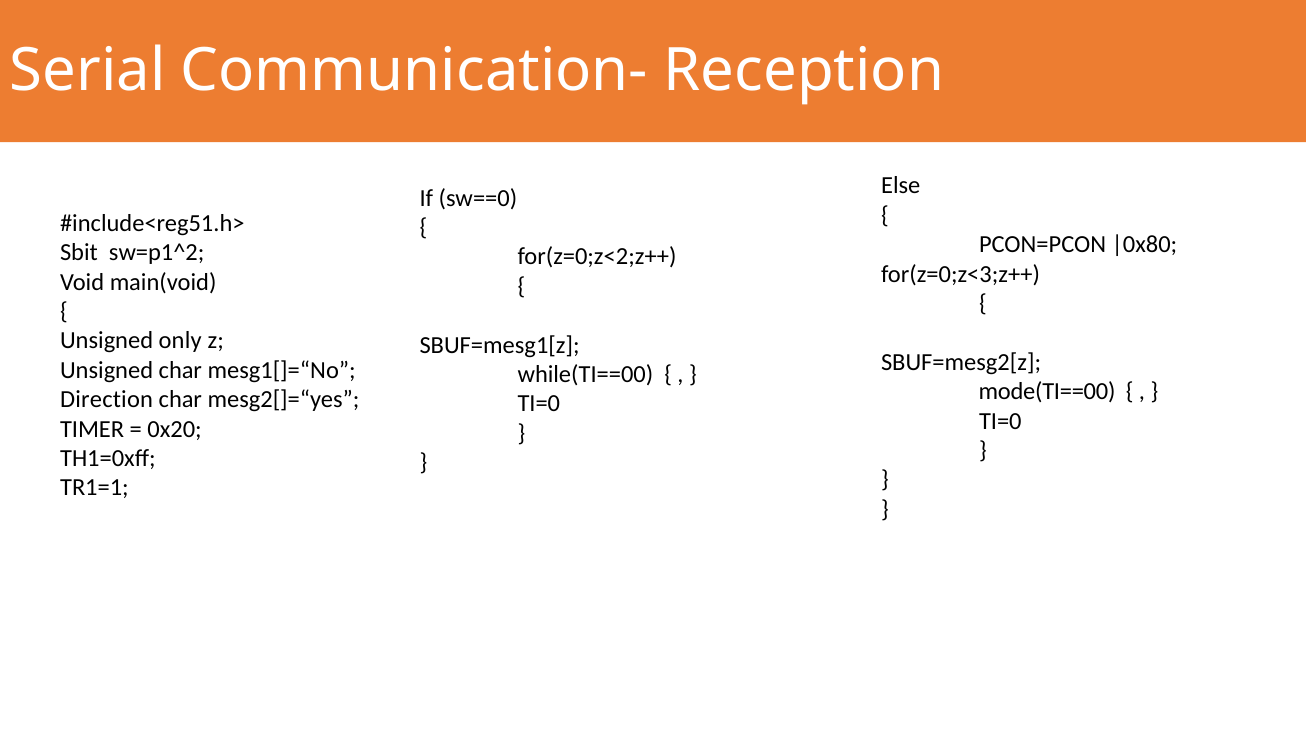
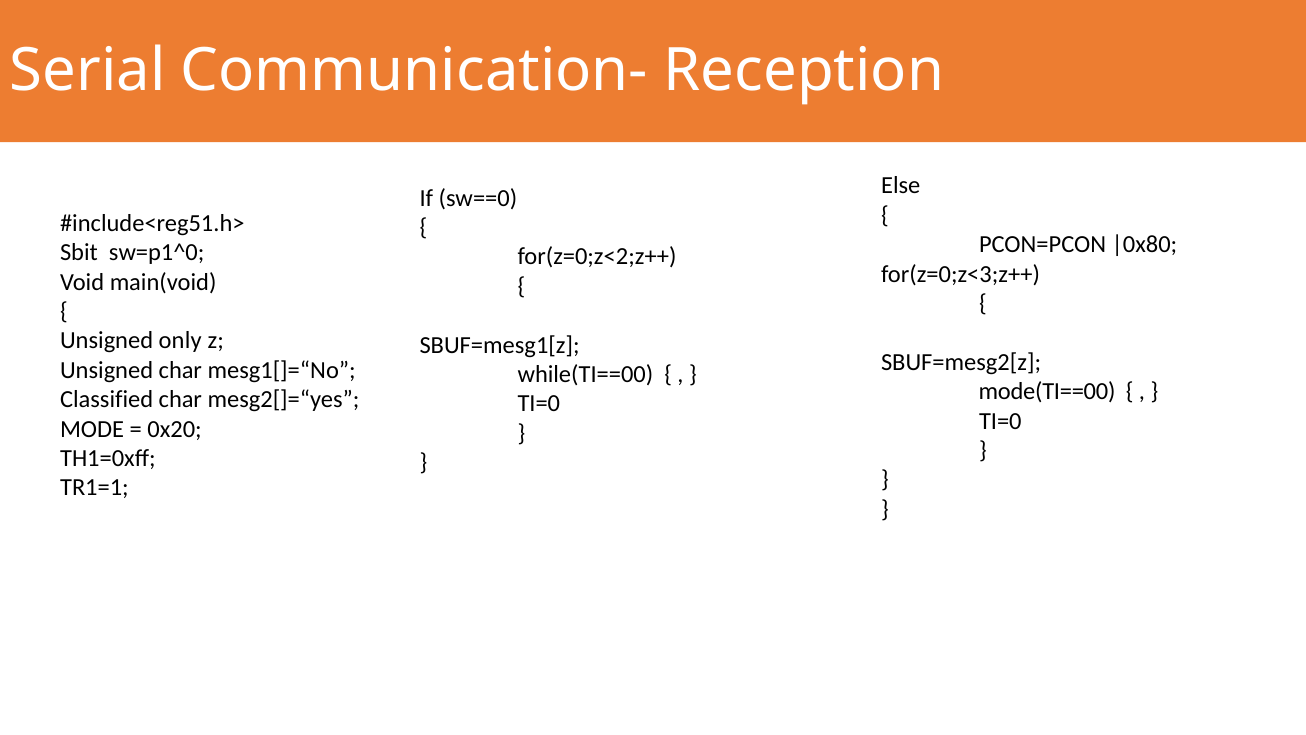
sw=p1^2: sw=p1^2 -> sw=p1^0 (157, 253)
Direction: Direction -> Classified (107, 399)
TIMER: TIMER -> MODE (92, 429)
